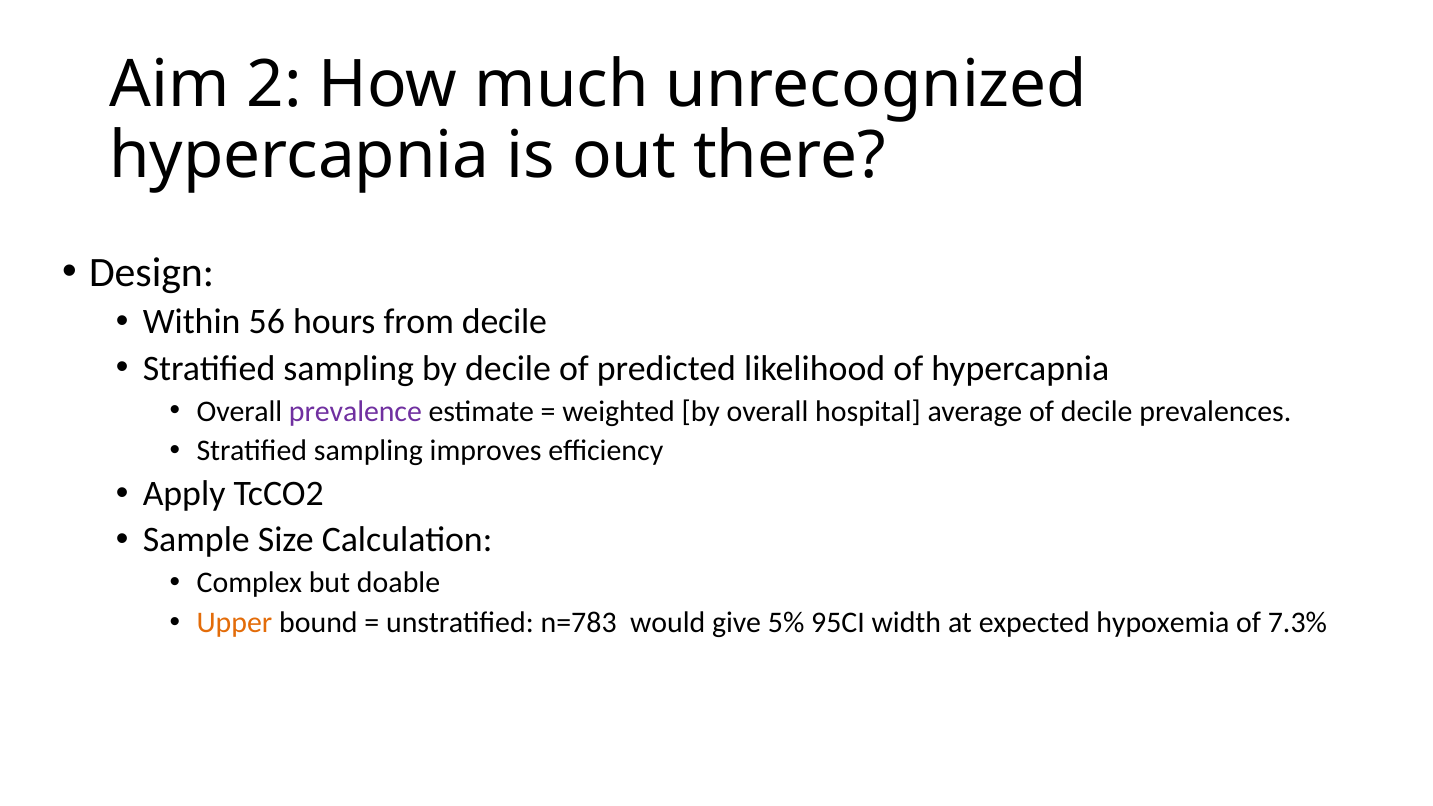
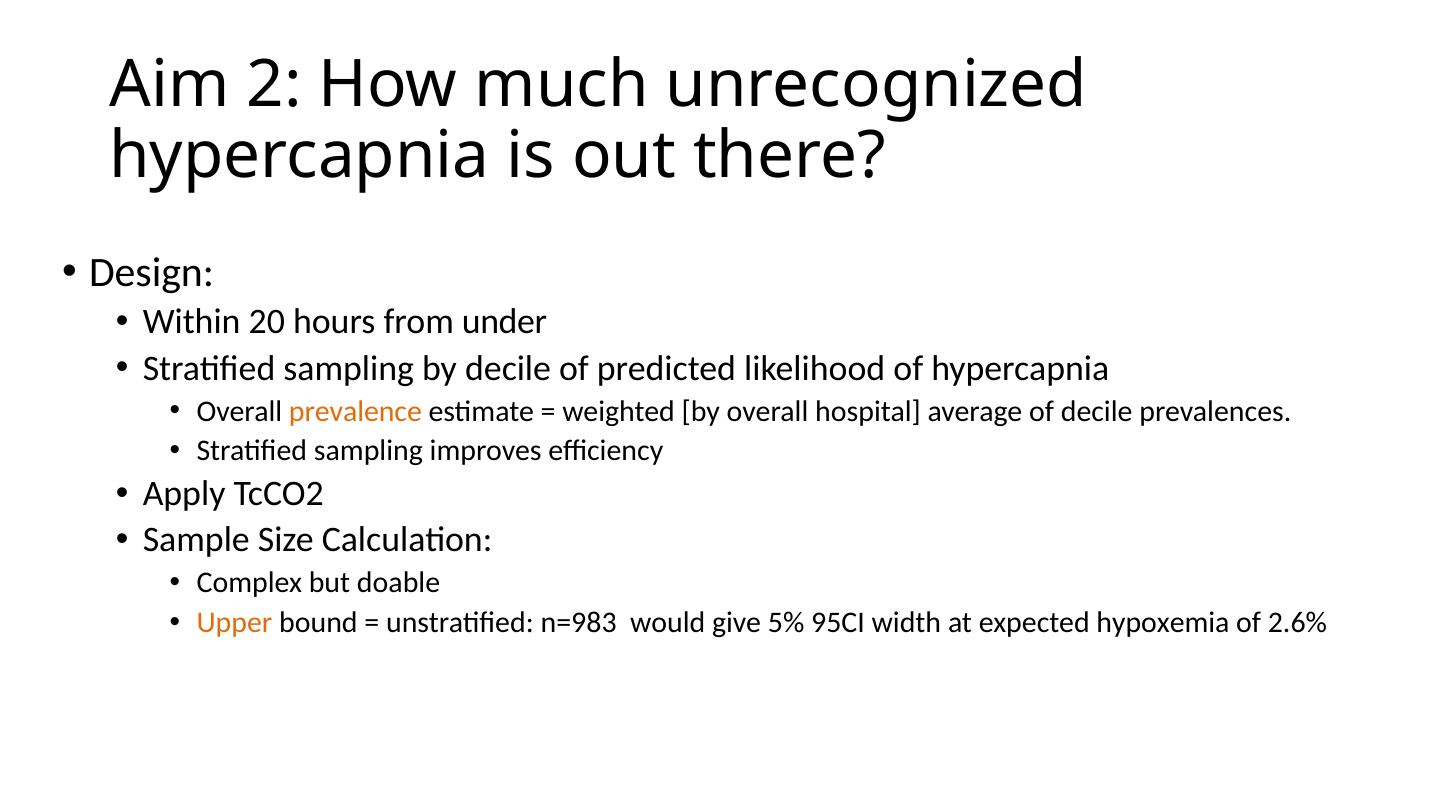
56: 56 -> 20 (267, 322)
from decile: decile -> under (504, 322)
prevalence colour: purple -> orange (355, 411)
n=783: n=783 -> n=983 (579, 623)
7.3%: 7.3% -> 2.6% (1297, 623)
